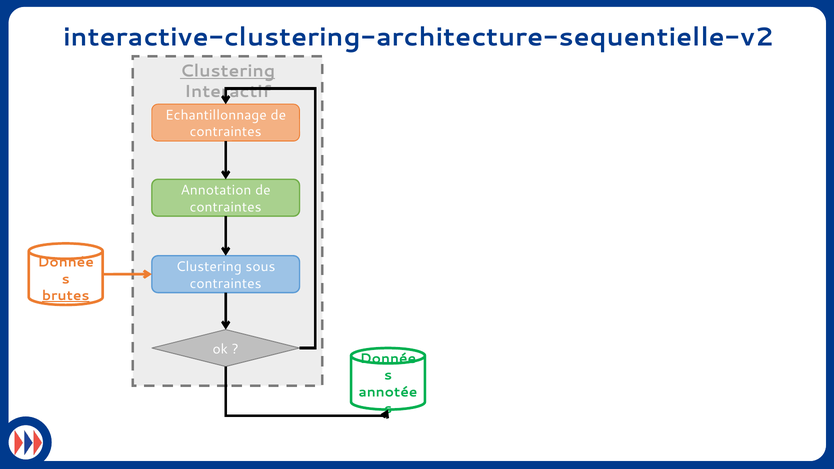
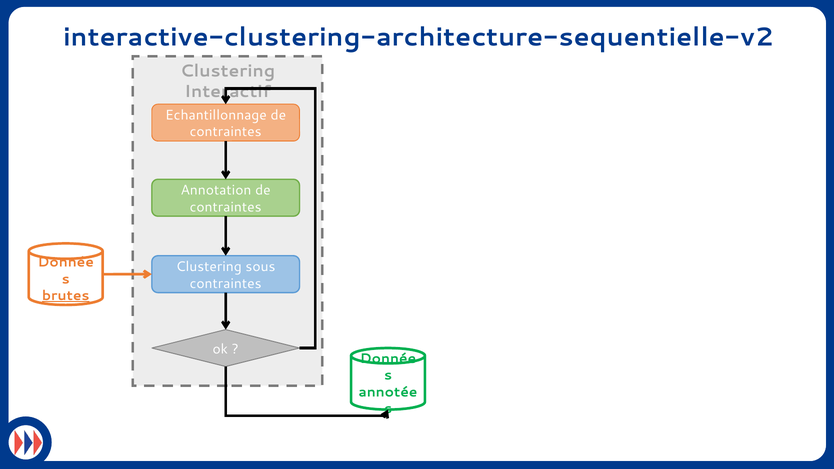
Clustering underline: present -> none (228, 71)
